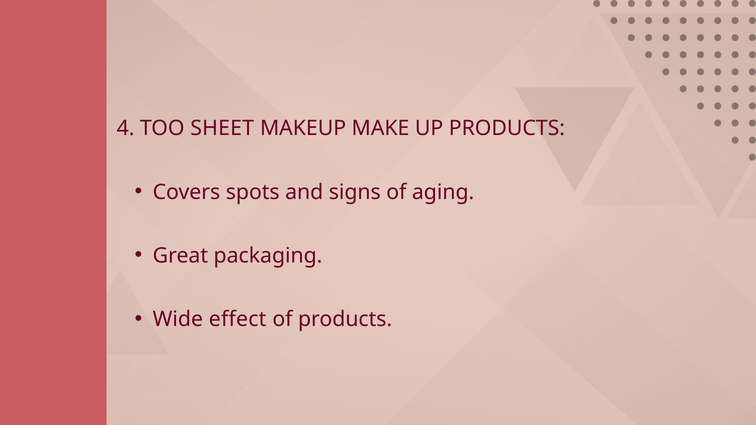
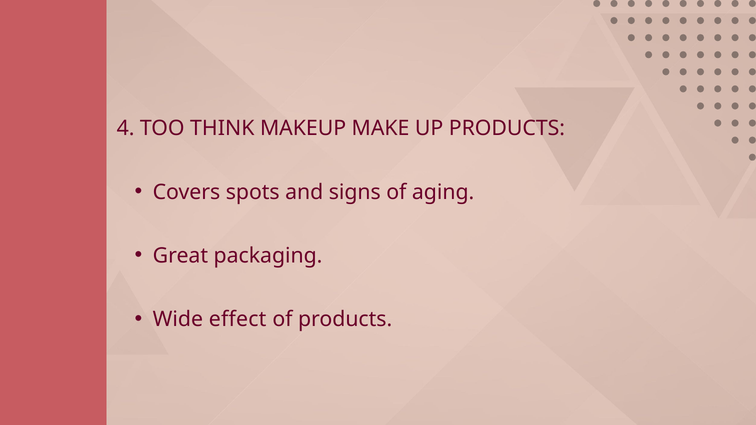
SHEET: SHEET -> THINK (222, 128)
